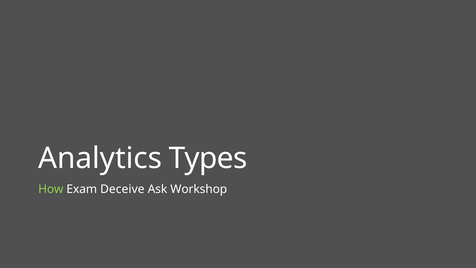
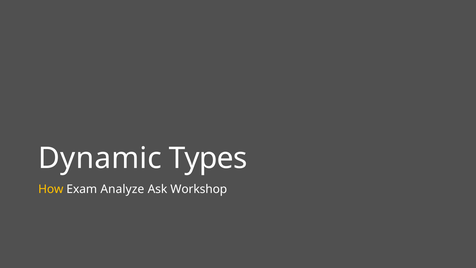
Analytics: Analytics -> Dynamic (100, 158)
How colour: light green -> yellow (51, 189)
Deceive: Deceive -> Analyze (122, 189)
